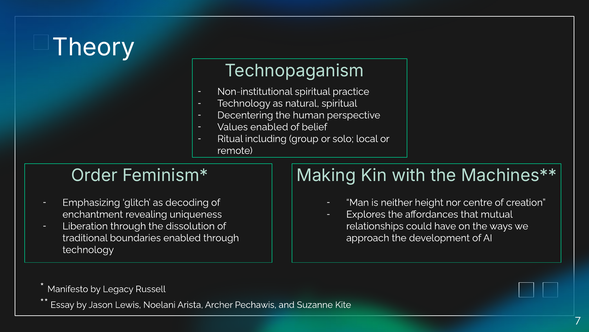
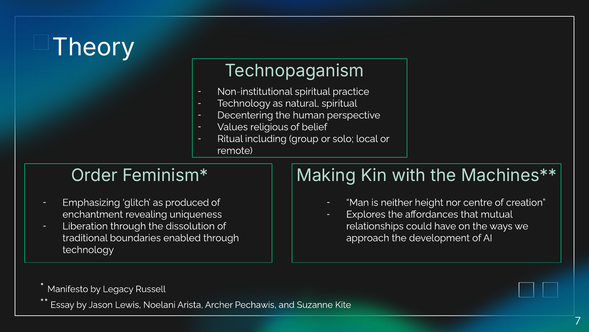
Values enabled: enabled -> religious (269, 127)
decoding: decoding -> produced (187, 202)
